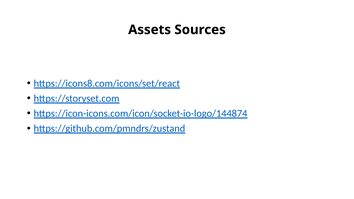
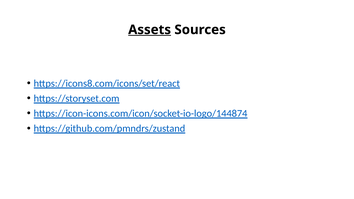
Assets underline: none -> present (150, 30)
